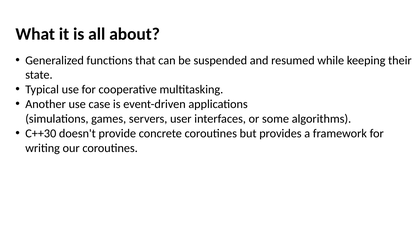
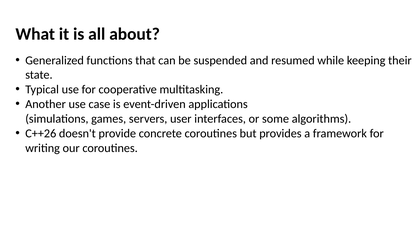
C++30: C++30 -> C++26 (41, 134)
